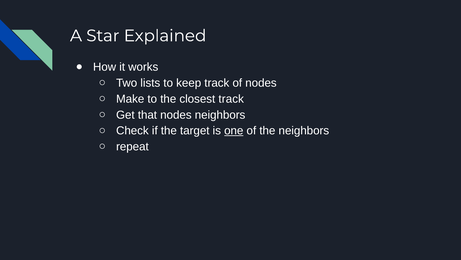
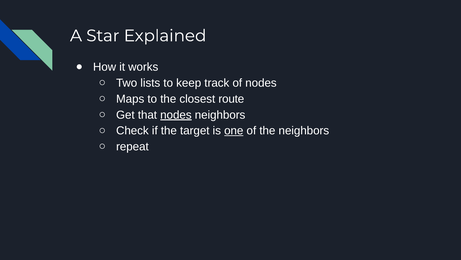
Make: Make -> Maps (130, 99)
closest track: track -> route (231, 99)
nodes underline: none -> present (176, 115)
